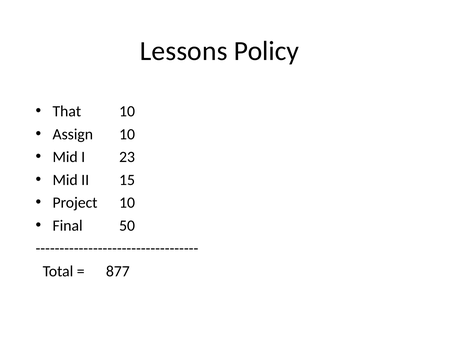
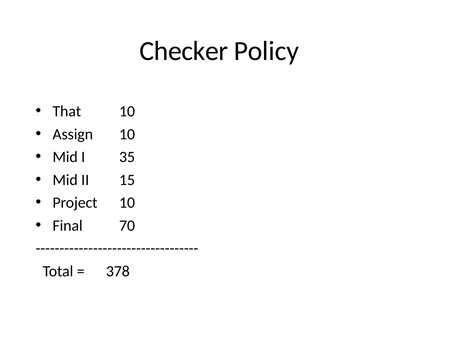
Lessons: Lessons -> Checker (184, 51)
23: 23 -> 35 (127, 157)
50: 50 -> 70 (127, 226)
877: 877 -> 378 (118, 271)
